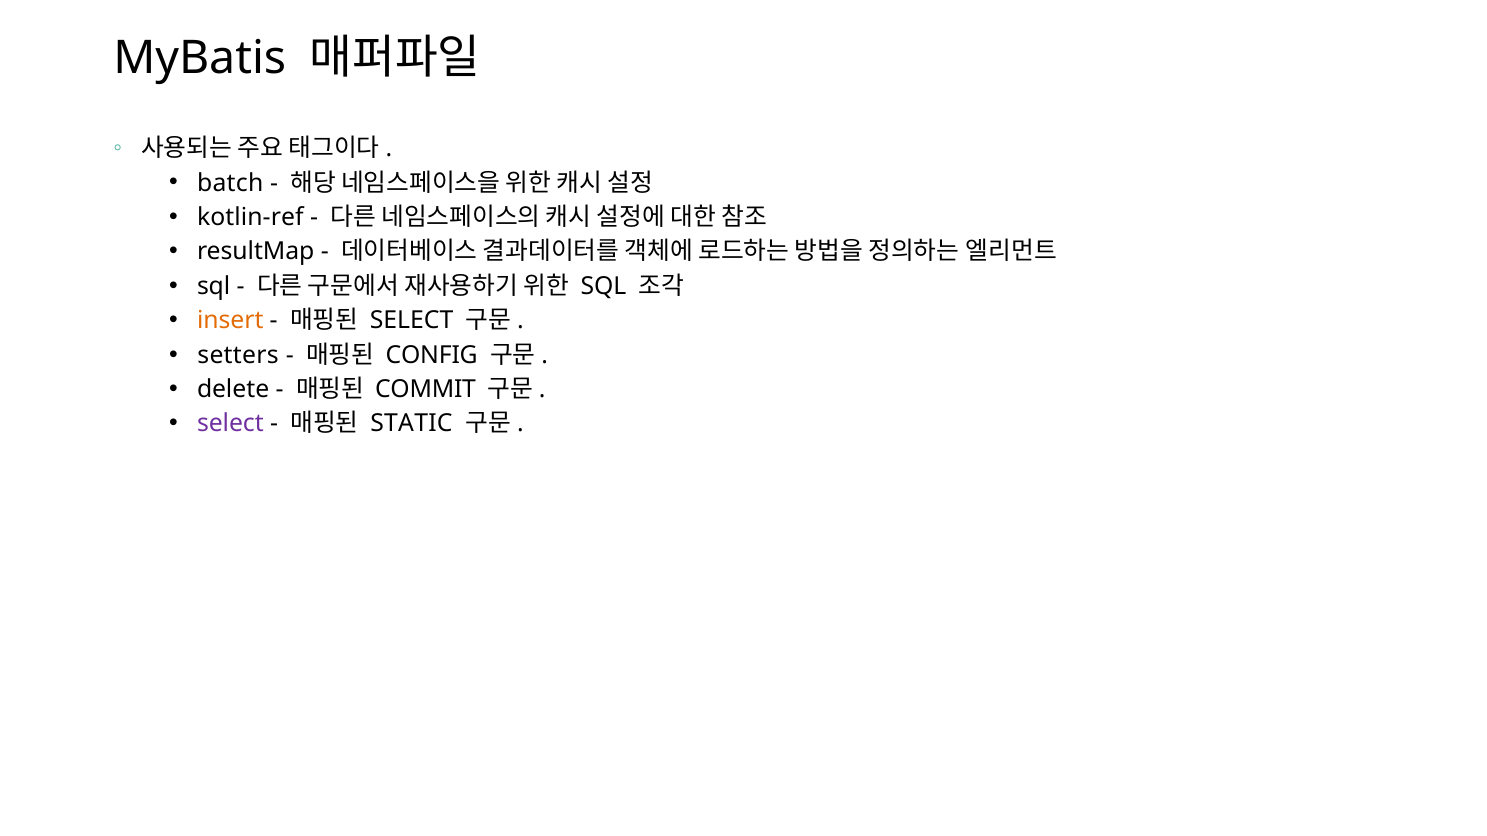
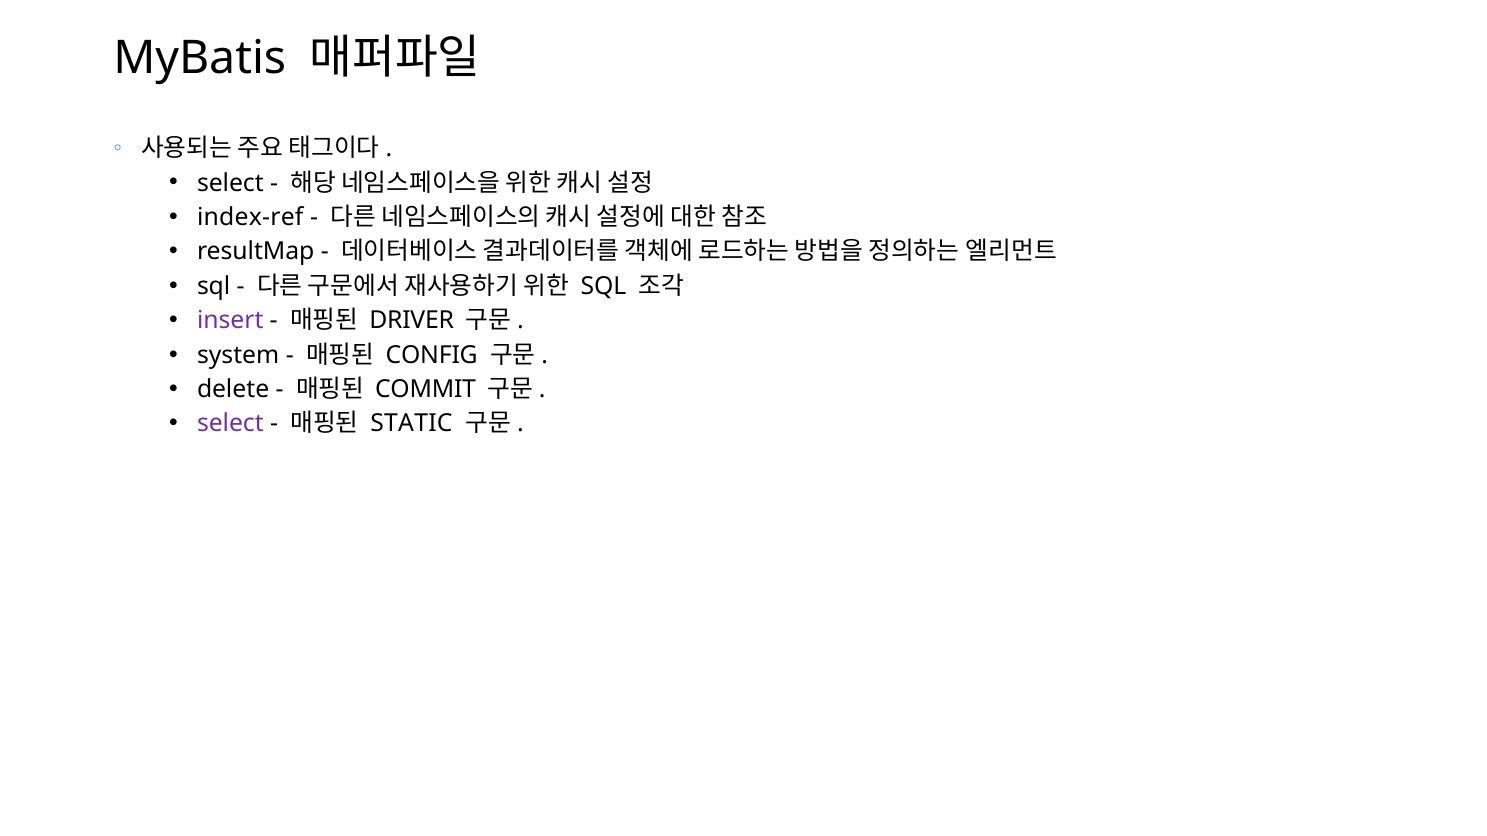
batch: batch -> select (230, 183)
kotlin-ref: kotlin-ref -> index-ref (250, 217)
insert colour: orange -> purple (230, 321)
SELECT: SELECT -> DRIVER (412, 321)
setters: setters -> system (238, 355)
